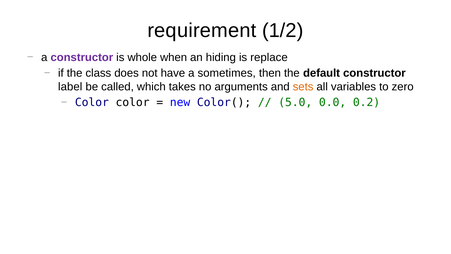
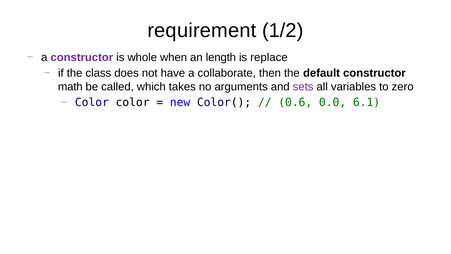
hiding: hiding -> length (221, 57)
sometimes: sometimes -> collaborate (227, 73)
label: label -> math (70, 87)
sets colour: orange -> purple (303, 87)
5.0: 5.0 -> 0.6 (295, 102)
0.2: 0.2 -> 6.1 (367, 102)
